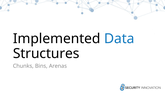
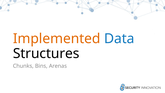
Implemented colour: black -> orange (57, 39)
